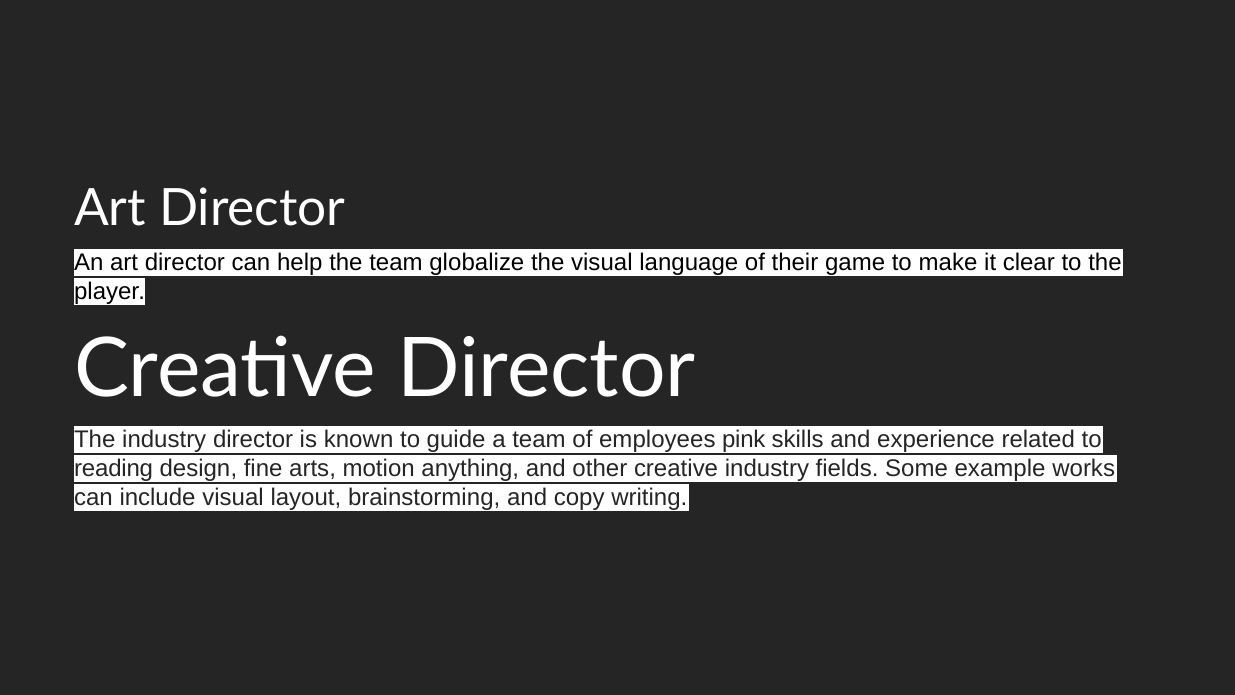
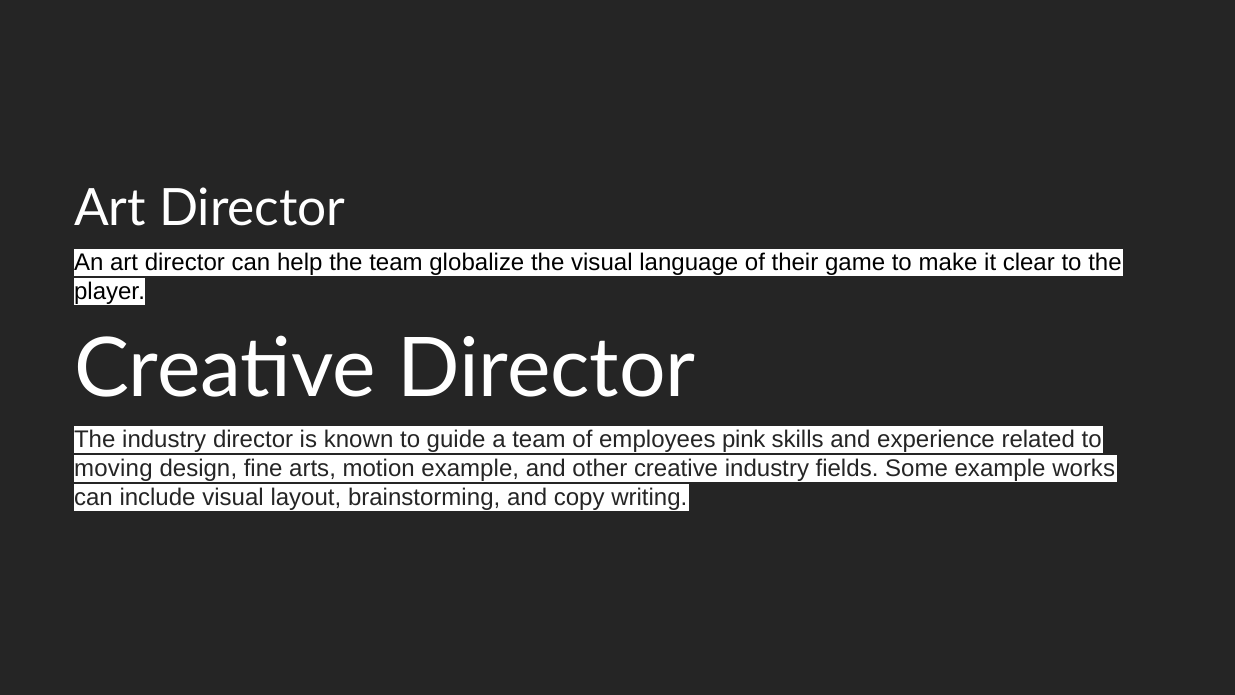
reading: reading -> moving (113, 469)
motion anything: anything -> example (470, 469)
